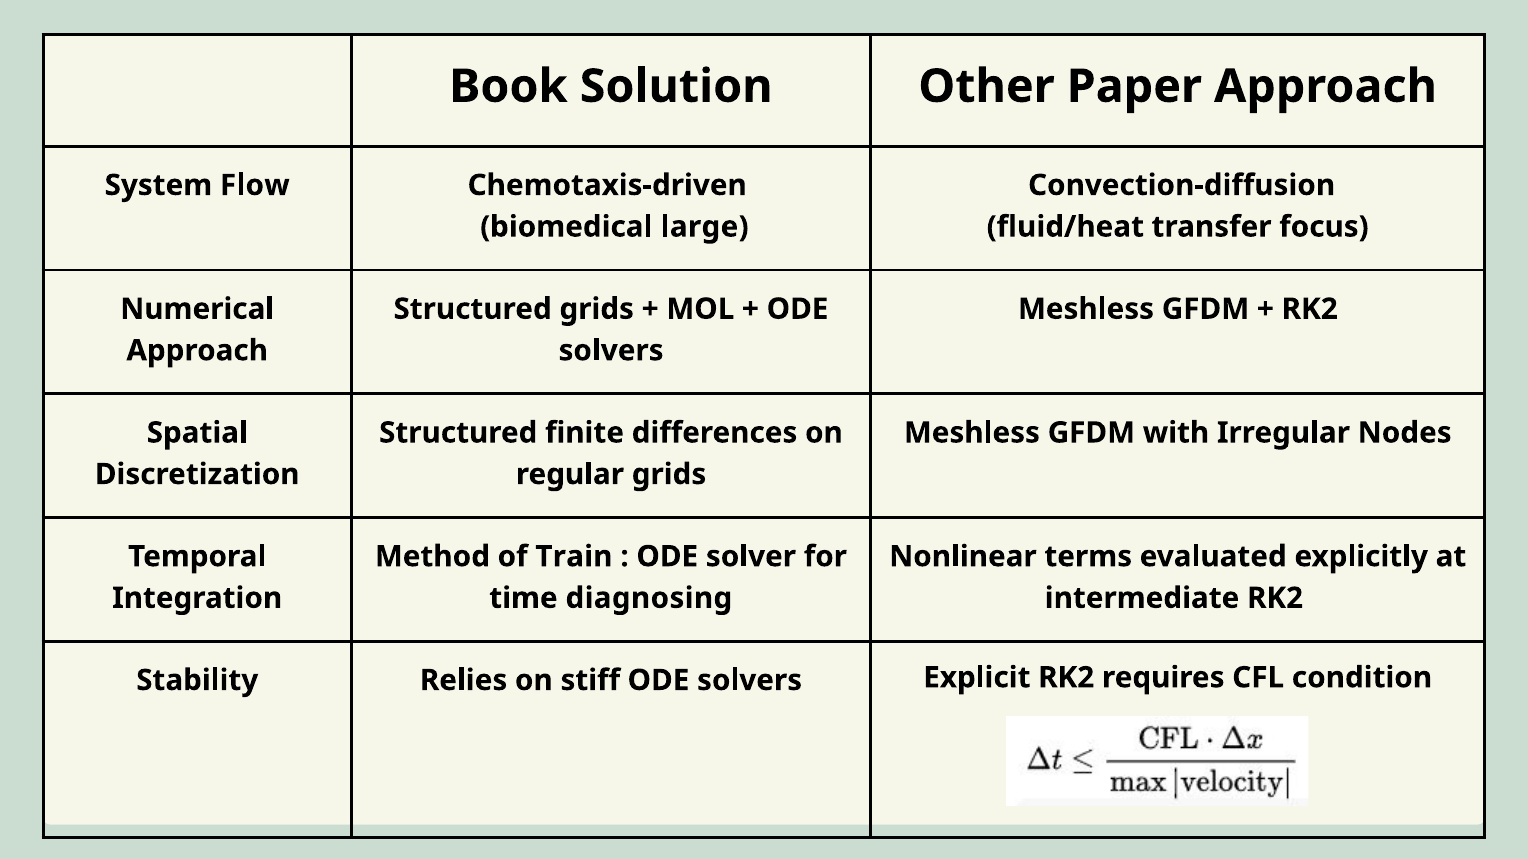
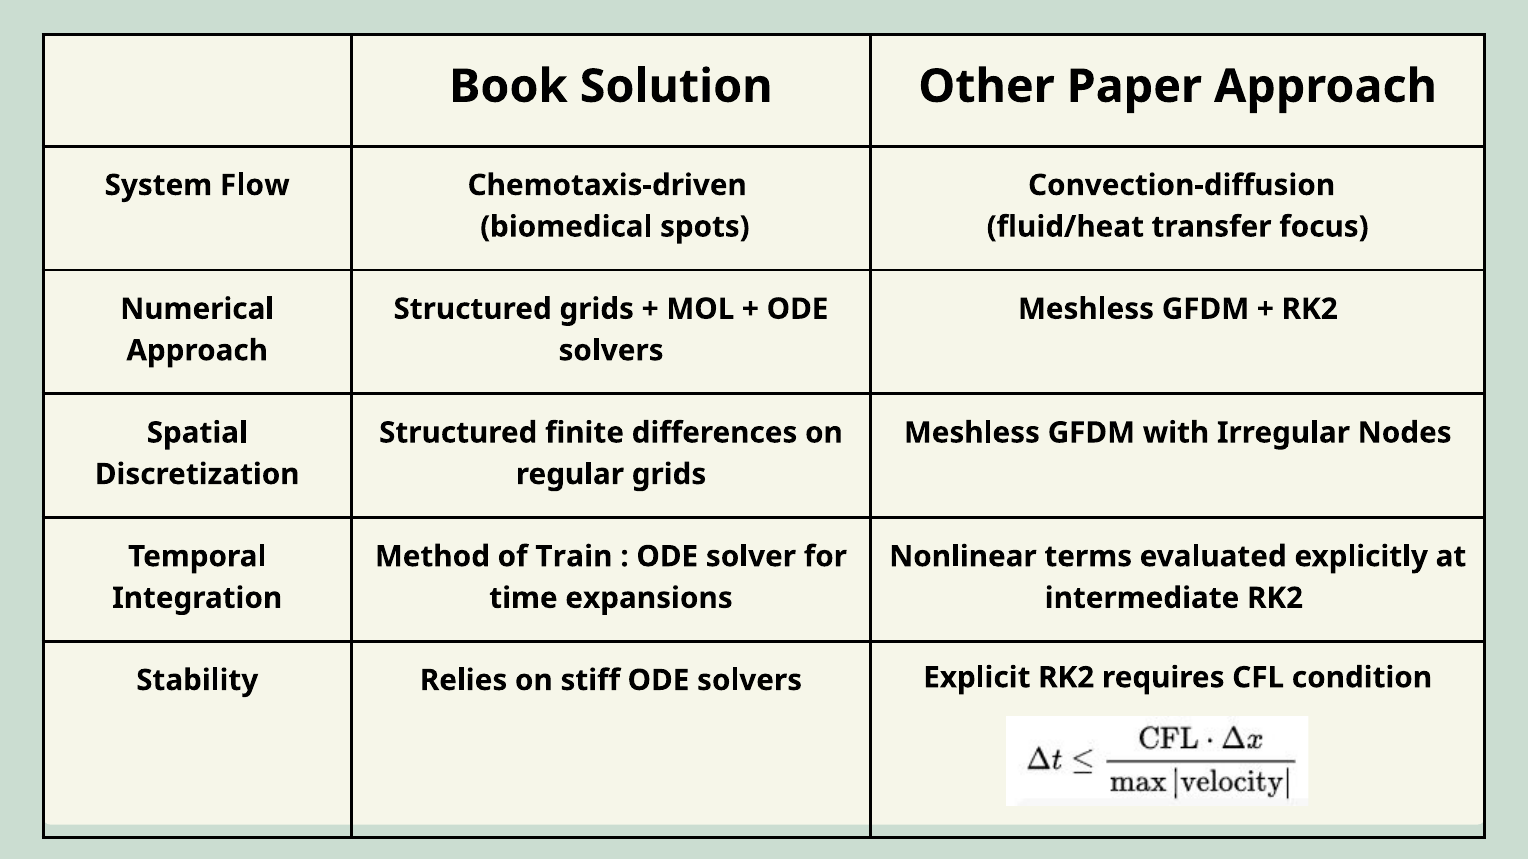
large: large -> spots (705, 227)
diagnosing: diagnosing -> expansions (649, 598)
